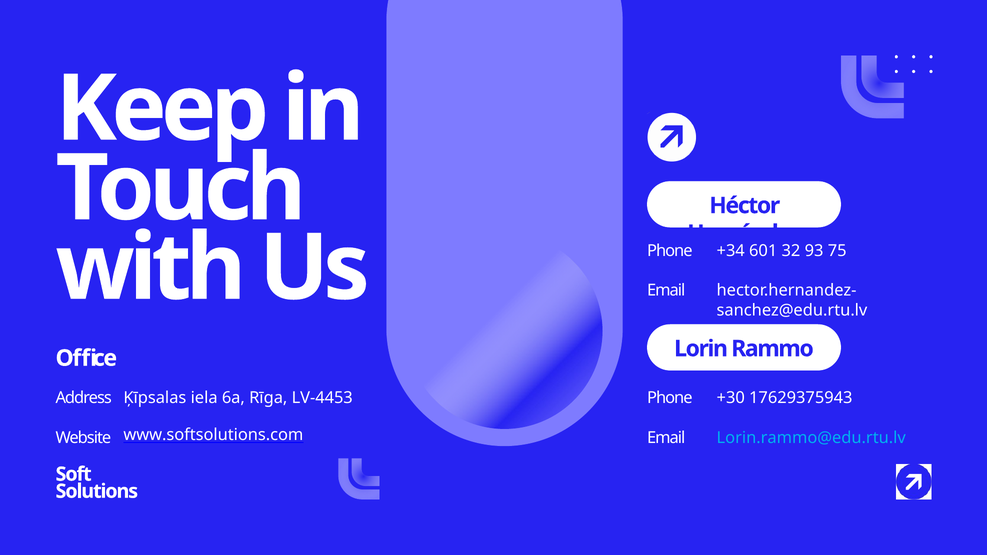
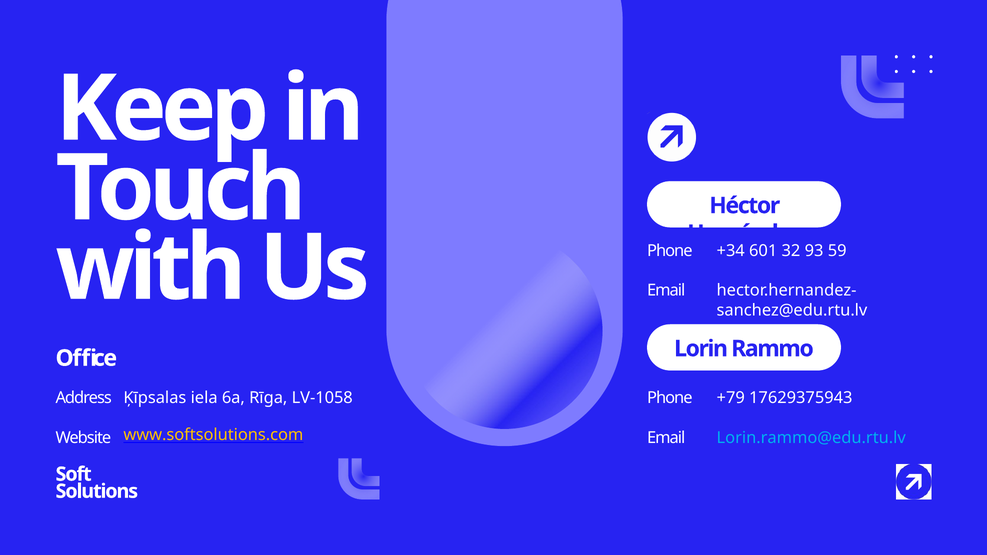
75: 75 -> 59 (837, 251)
LV-4453: LV-4453 -> LV-1058 (322, 398)
+30: +30 -> +79 (731, 398)
www.softsolutions.com colour: white -> yellow (213, 435)
